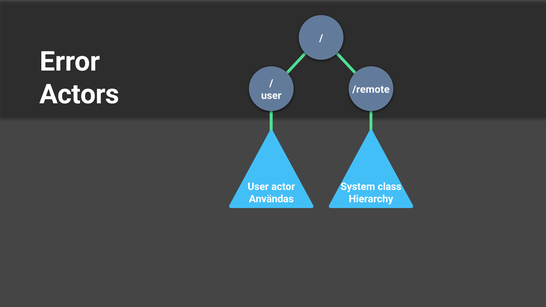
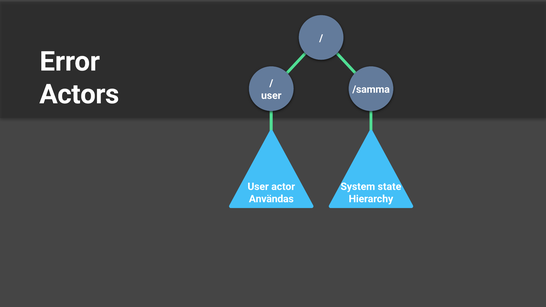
/remote: /remote -> /samma (371, 89)
class: class -> state (389, 187)
